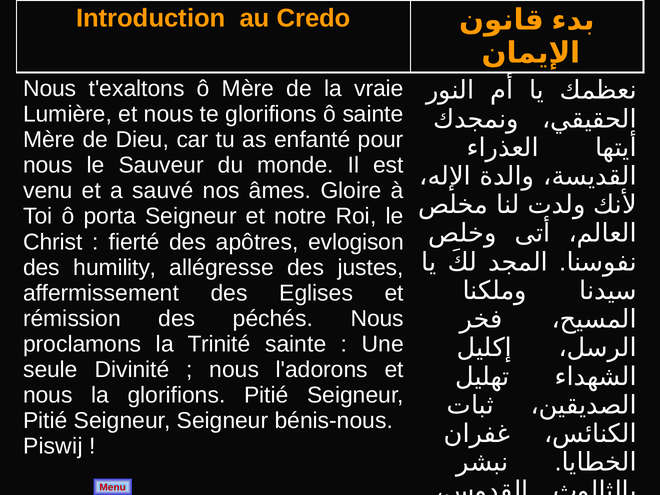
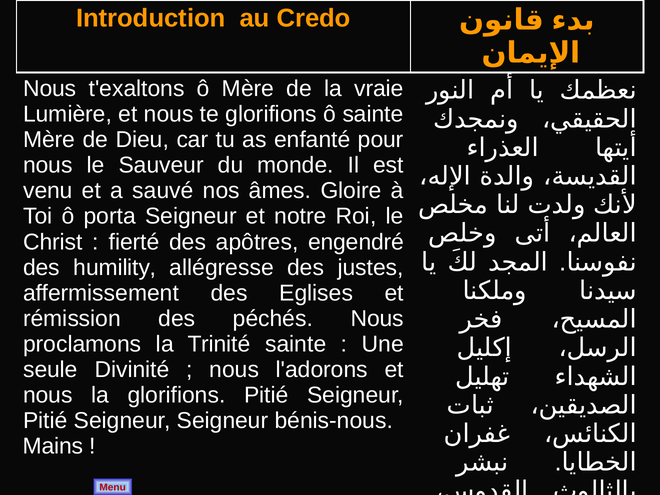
evlogison: evlogison -> engendré (356, 242)
Piswij: Piswij -> Mains (53, 446)
